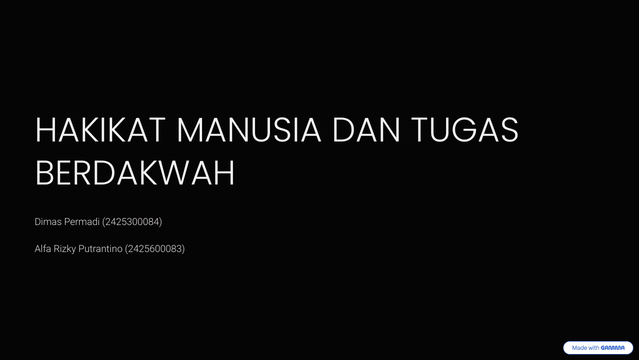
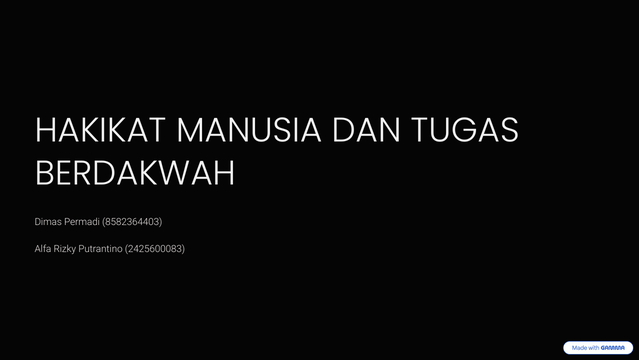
2425300084: 2425300084 -> 8582364403 (132, 222)
